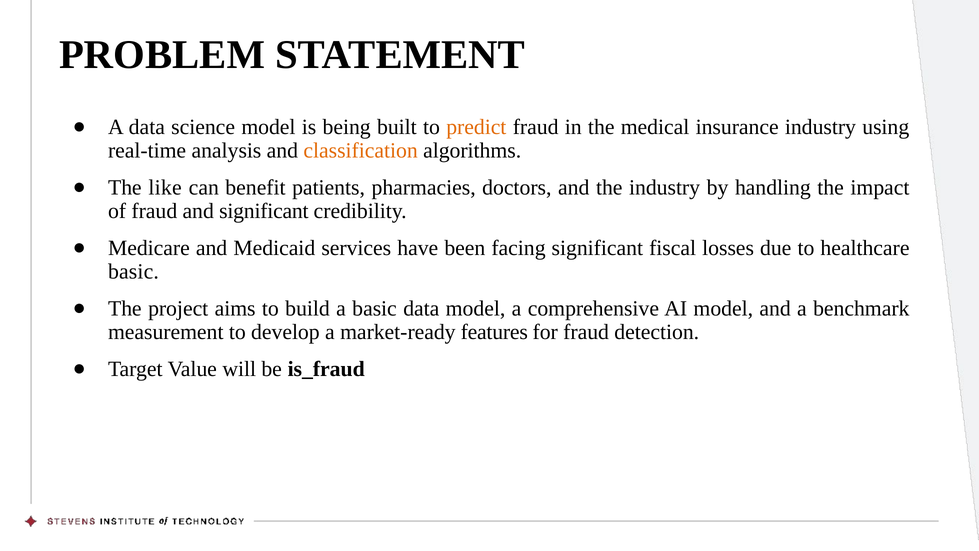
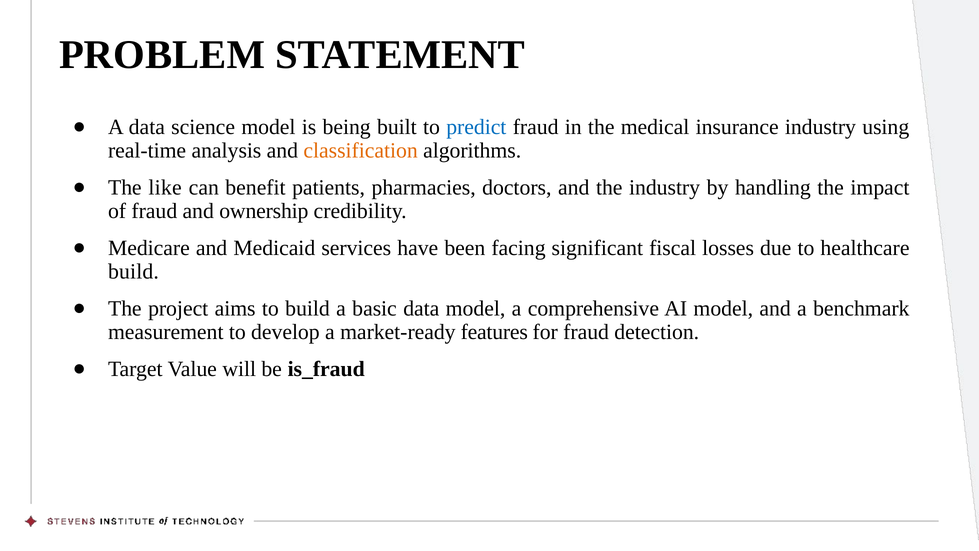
predict colour: orange -> blue (476, 127)
and significant: significant -> ownership (264, 211)
basic: basic -> build (133, 271)
